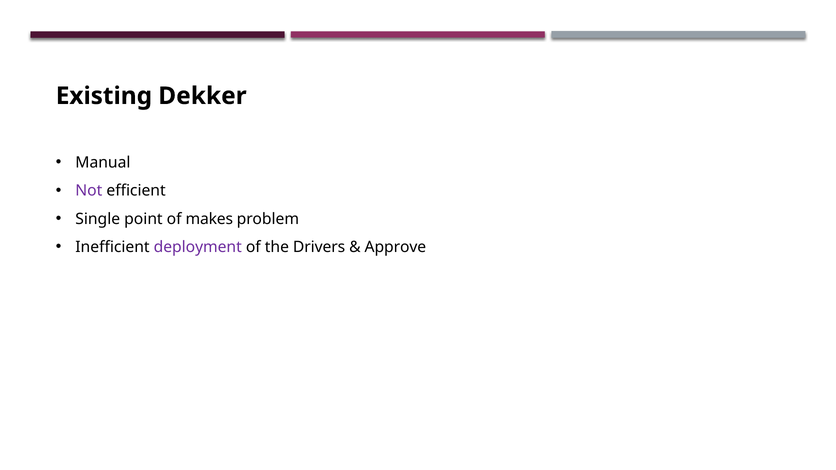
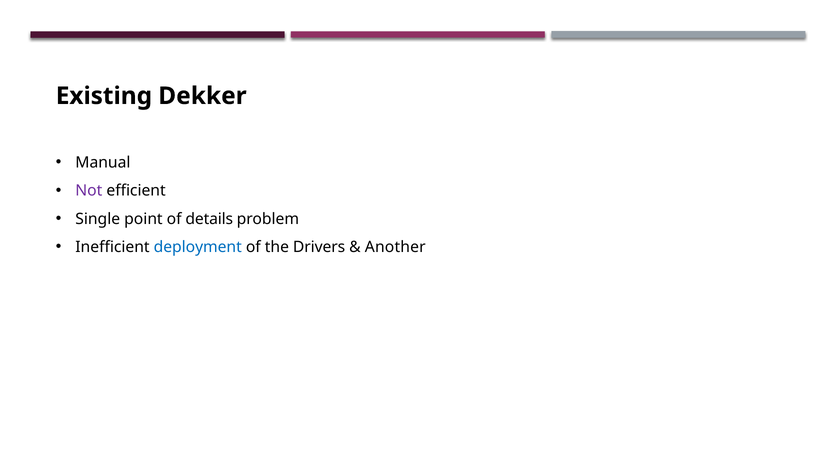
makes: makes -> details (209, 219)
deployment colour: purple -> blue (198, 247)
Approve: Approve -> Another (395, 247)
